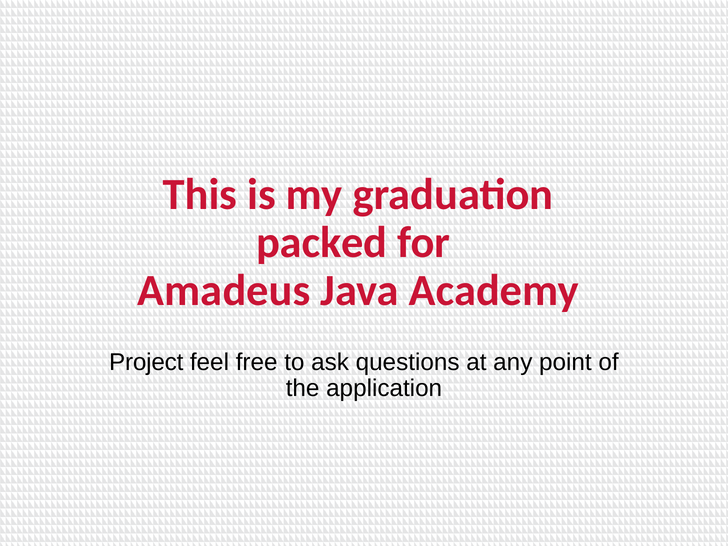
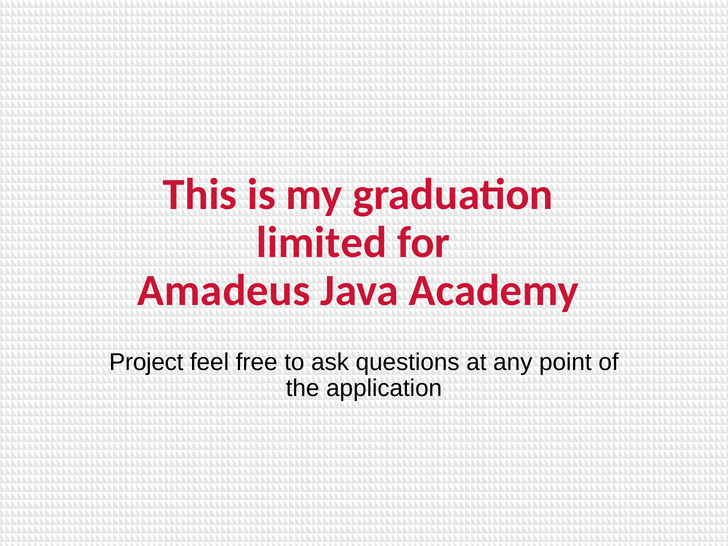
packed: packed -> limited (322, 242)
